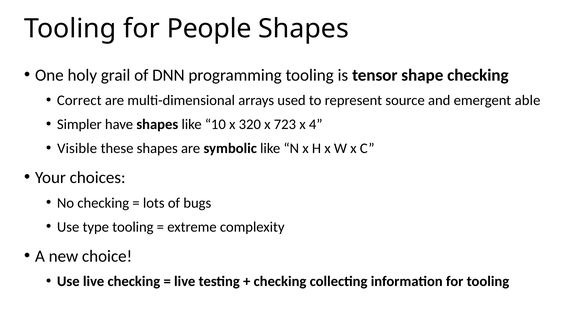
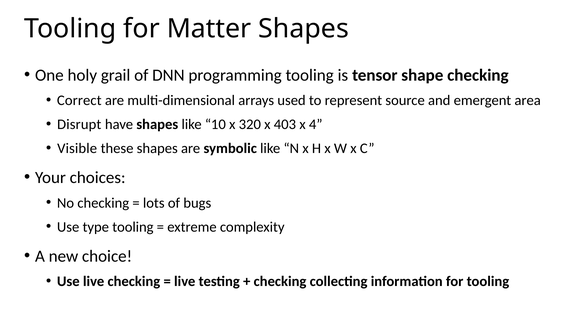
People: People -> Matter (209, 29)
able: able -> area (528, 101)
Simpler: Simpler -> Disrupt (79, 125)
723: 723 -> 403 (285, 125)
